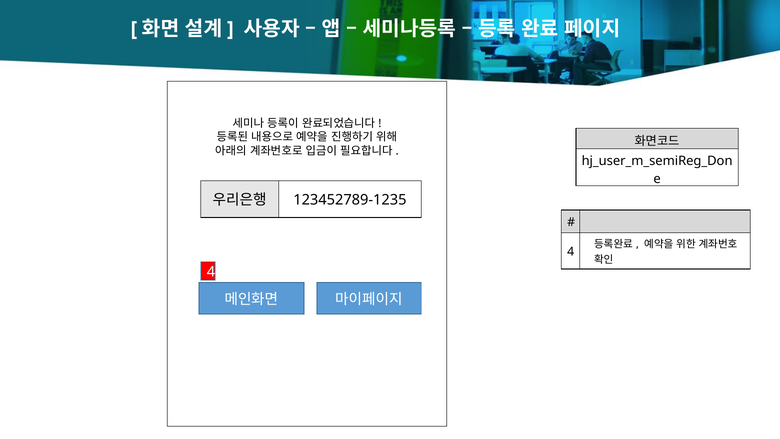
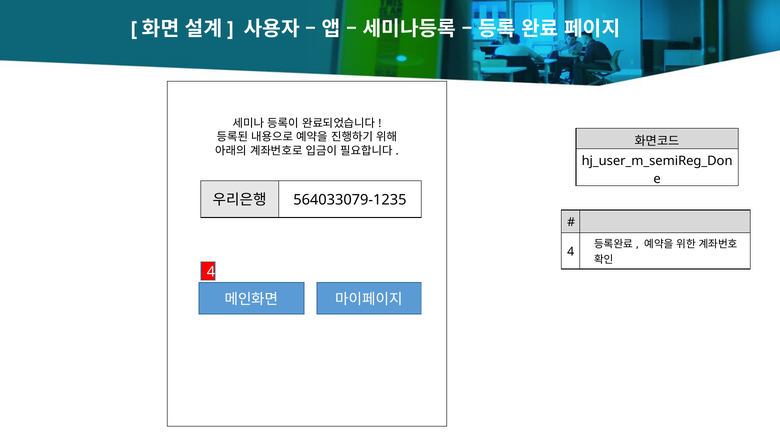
123452789-1235: 123452789-1235 -> 564033079-1235 (350, 200)
